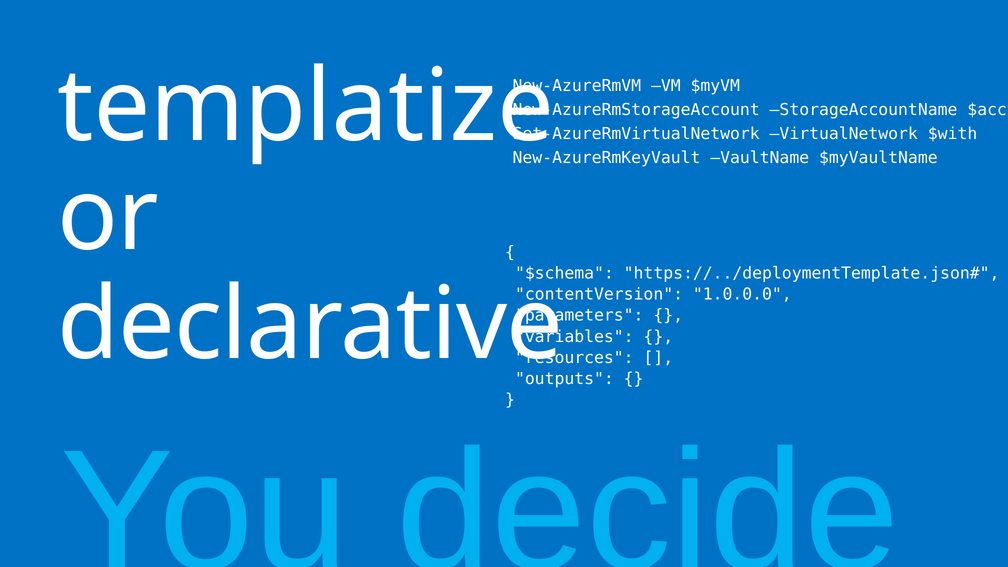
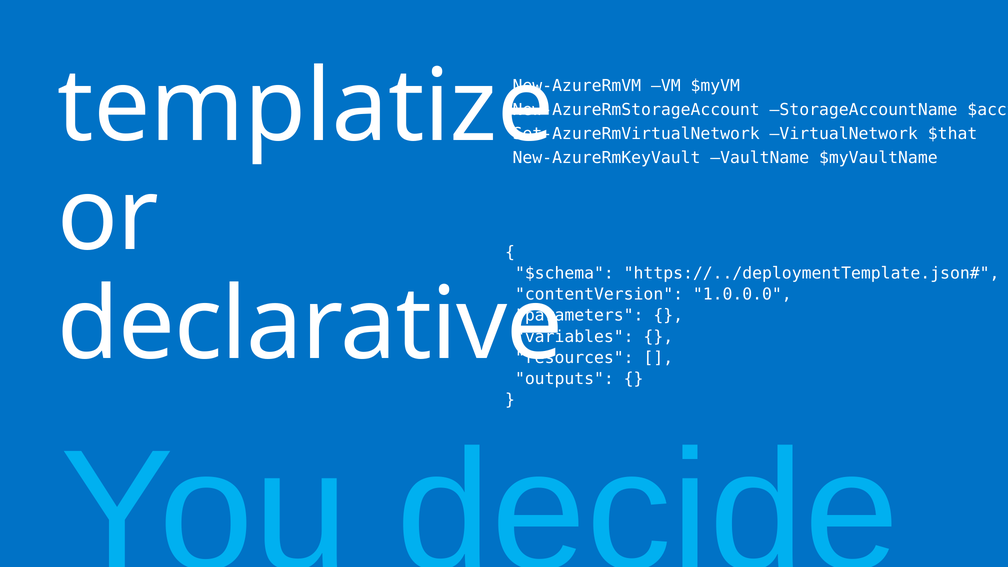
$with: $with -> $that (953, 134)
